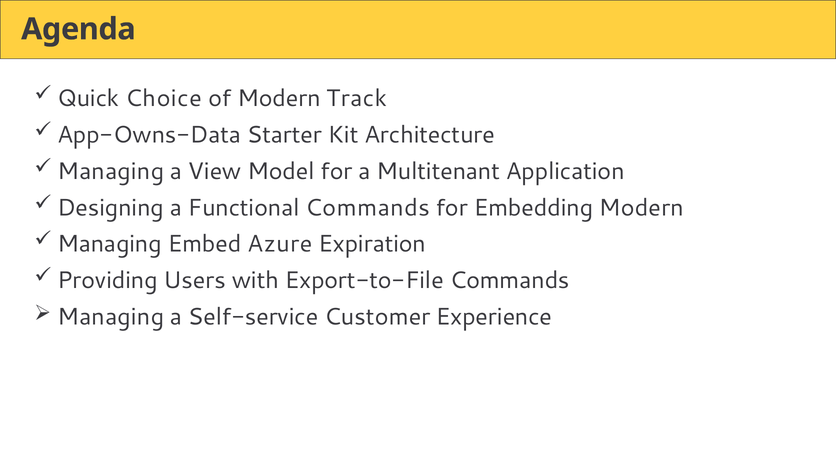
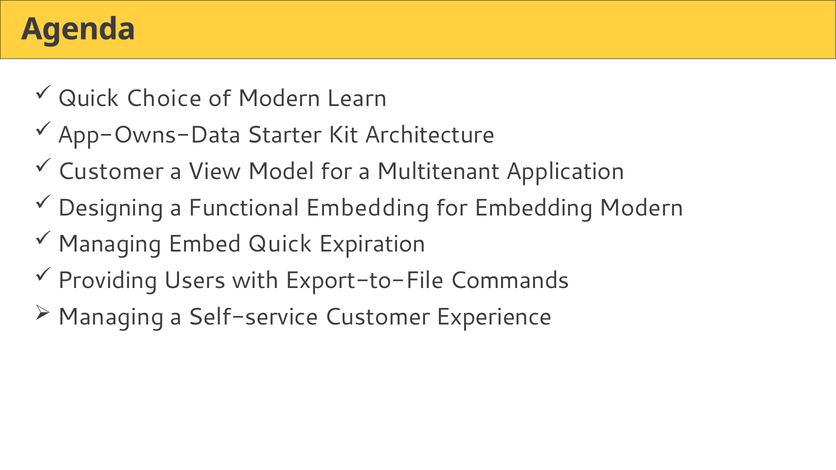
Track: Track -> Learn (357, 99)
Managing: Managing -> Customer (111, 171)
Functional Commands: Commands -> Embedding (368, 208)
Embed Azure: Azure -> Quick (280, 244)
